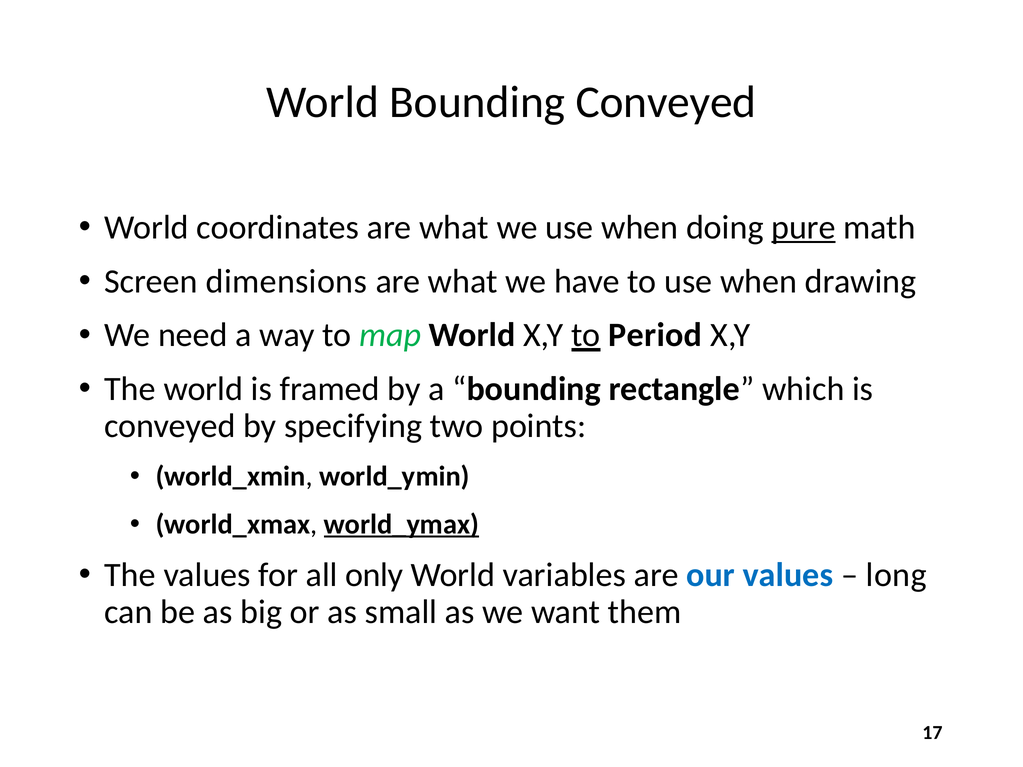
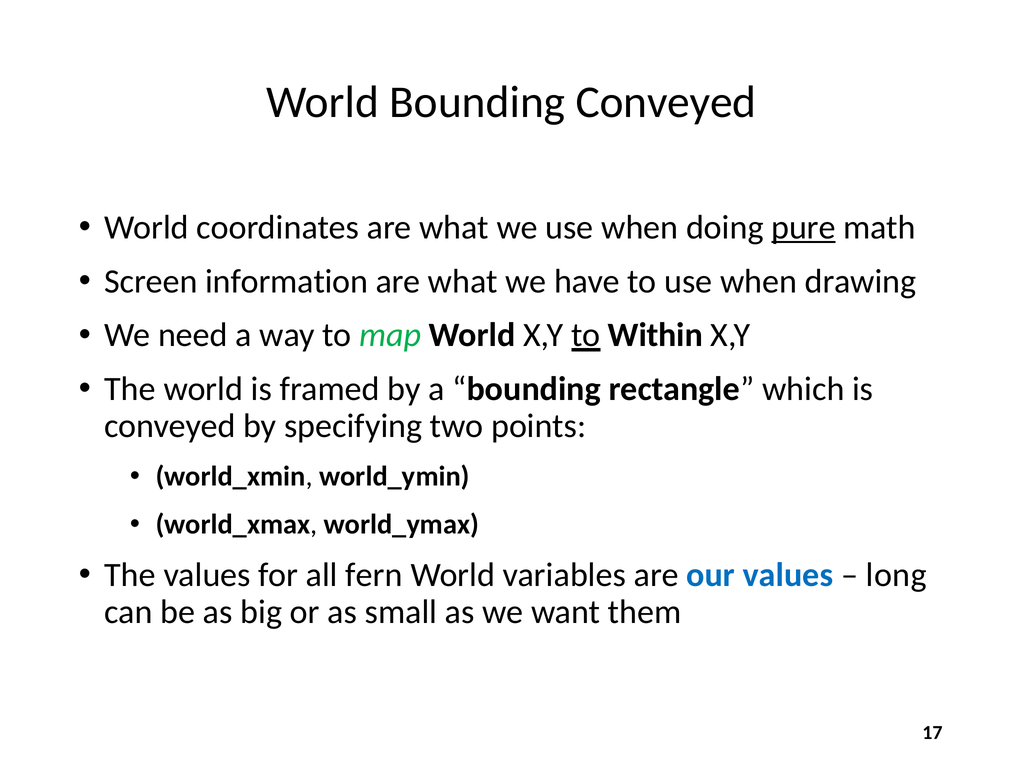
dimensions: dimensions -> information (287, 281)
Period: Period -> Within (655, 335)
world_ymax underline: present -> none (401, 524)
only: only -> fern (374, 575)
